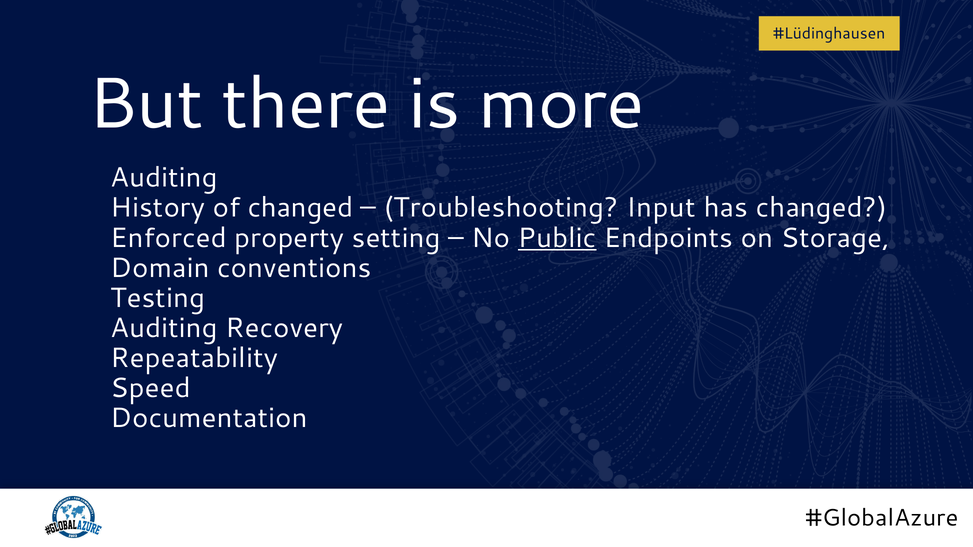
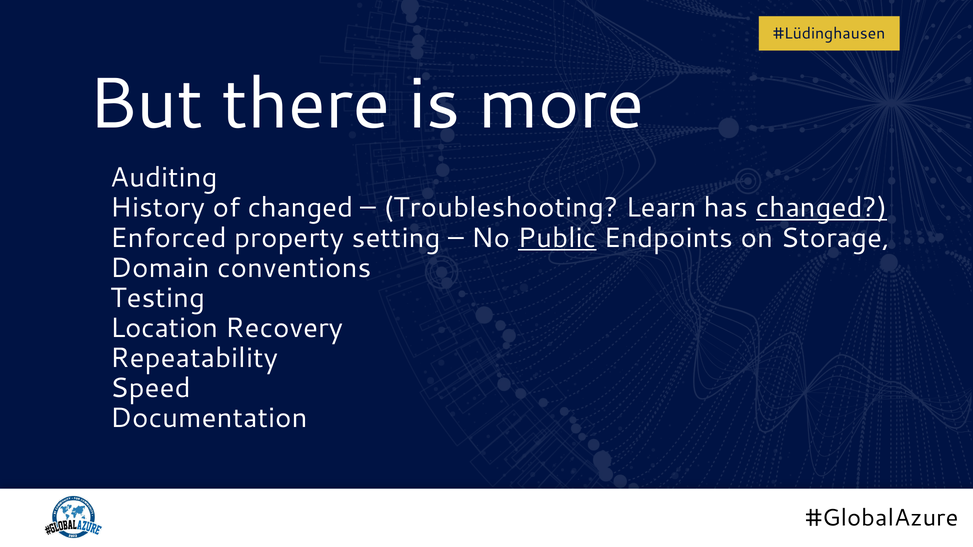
Input: Input -> Learn (661, 208)
changed underline: none -> present (822, 208)
Auditing: Auditing -> Location (164, 328)
